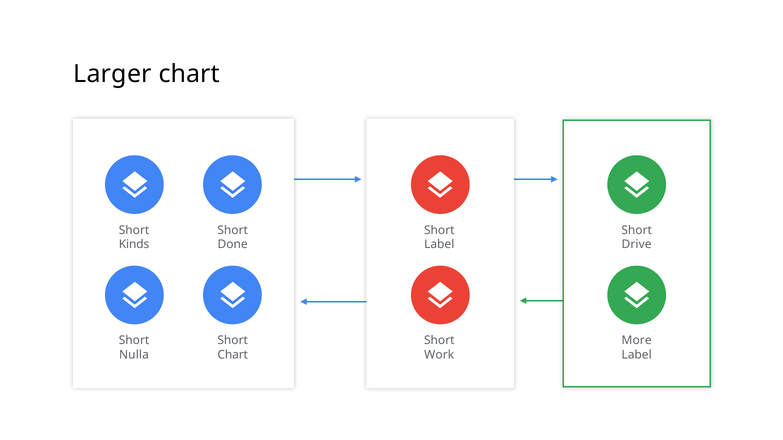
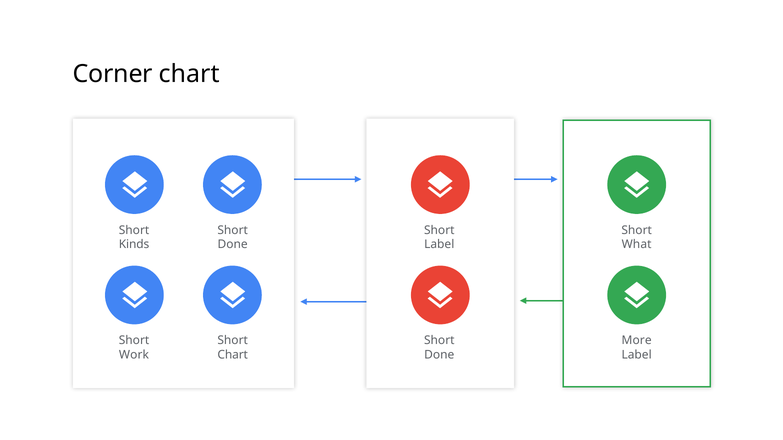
Larger: Larger -> Corner (113, 74)
Drive: Drive -> What (637, 245)
Nulla: Nulla -> Work (134, 355)
Work: Work -> Done (439, 355)
